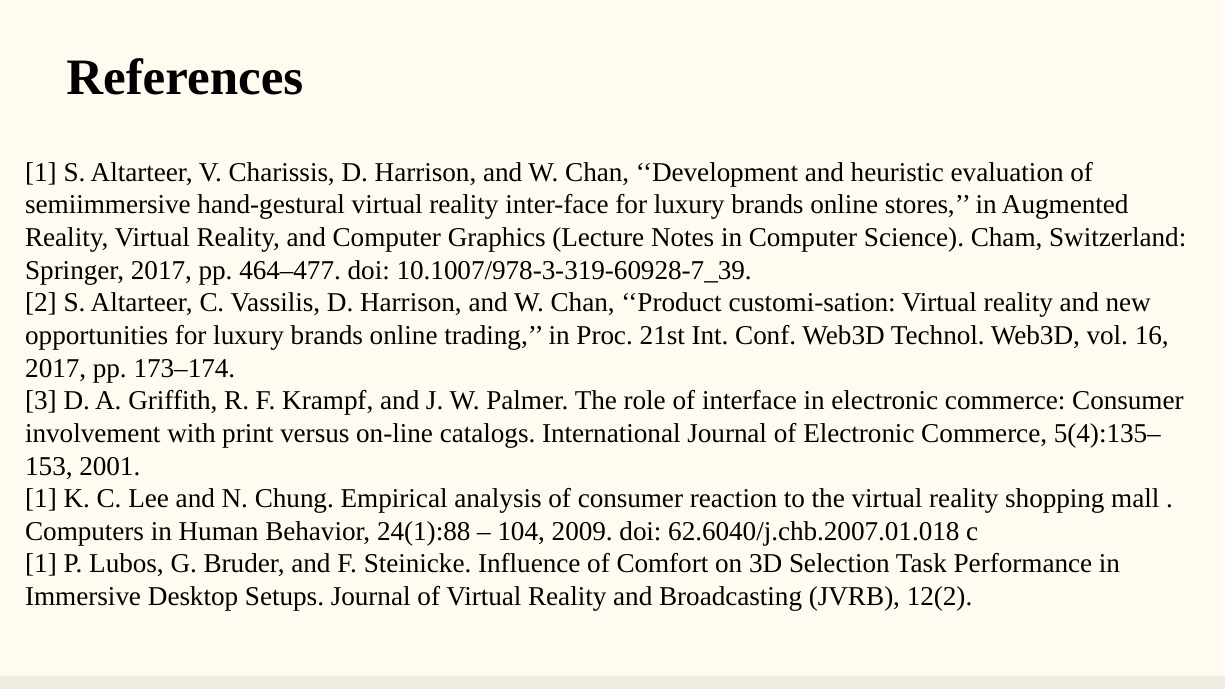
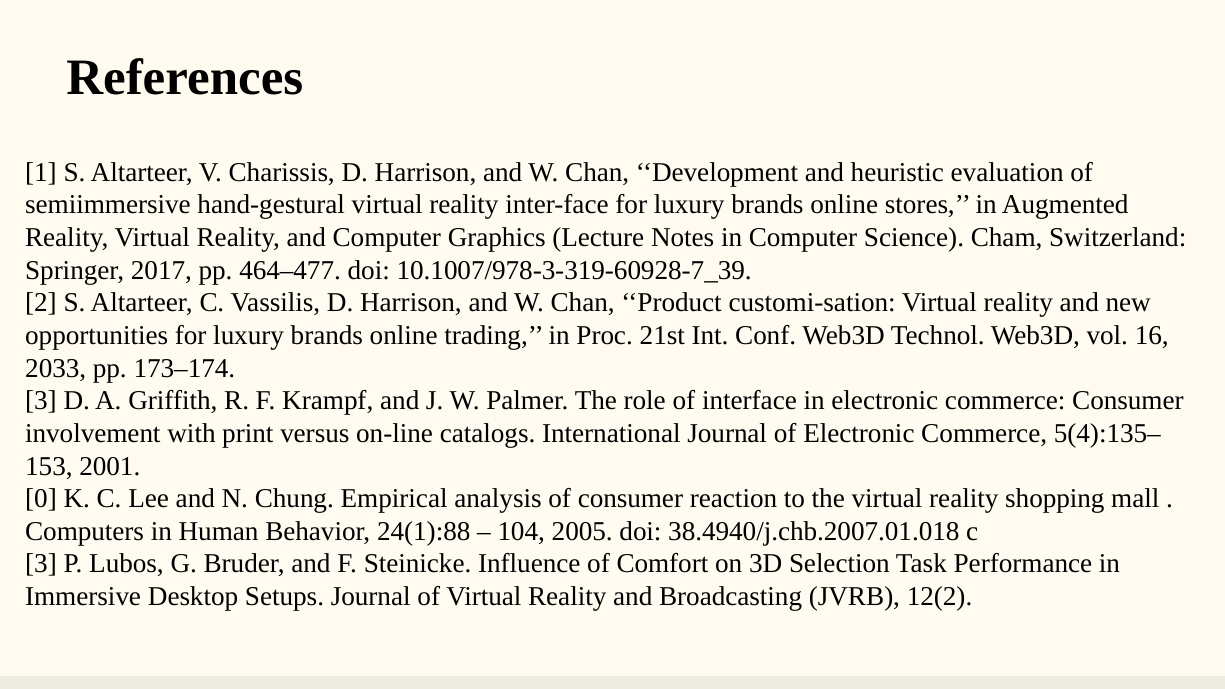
2017: 2017 -> 2033 (56, 368)
1: 1 -> 0 (41, 499)
2009: 2009 -> 2005 (582, 531)
62.6040/j.chb.2007.01.018: 62.6040/j.chb.2007.01.018 -> 38.4940/j.chb.2007.01.018 (814, 531)
1: 1 -> 3 (41, 564)
